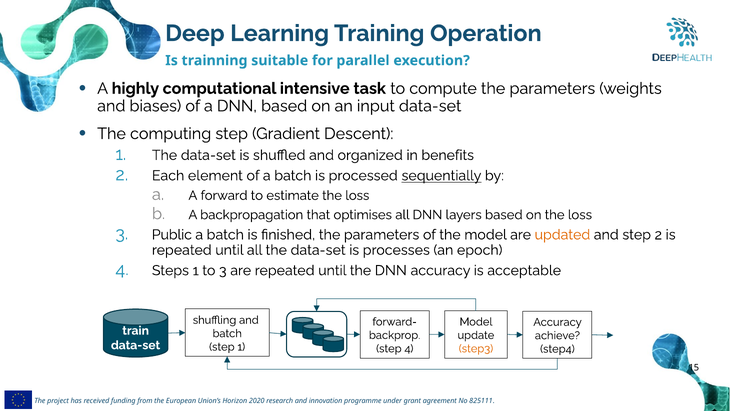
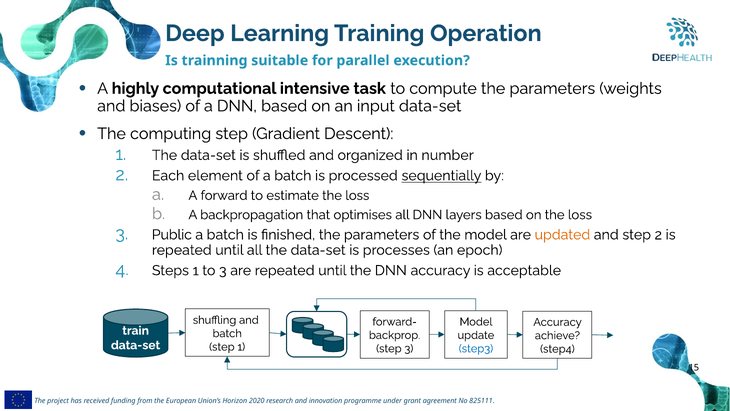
benefits: benefits -> number (448, 155)
step 4: 4 -> 3 (409, 348)
step3 colour: orange -> blue (476, 348)
